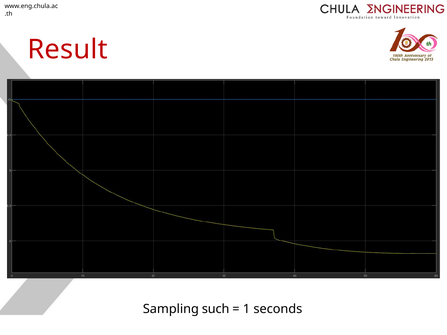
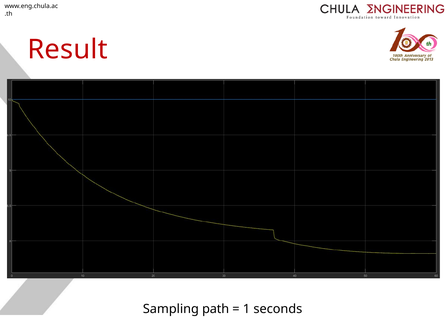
such: such -> path (216, 309)
